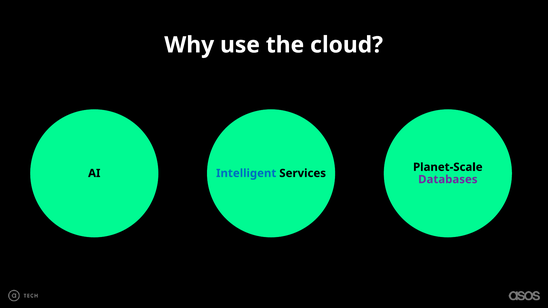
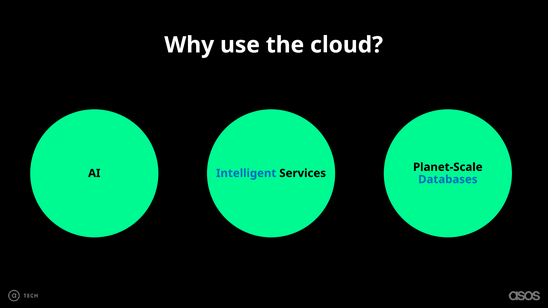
Databases colour: purple -> blue (448, 180)
